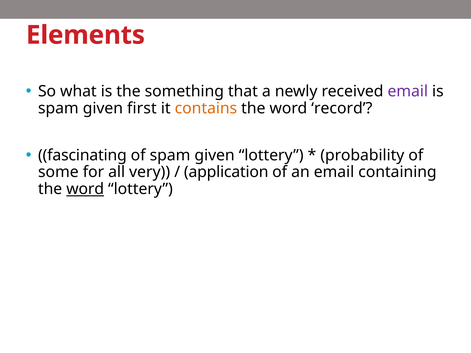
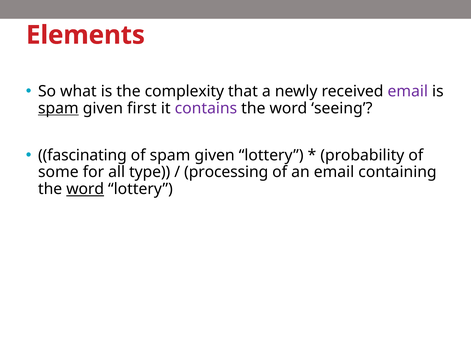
something: something -> complexity (184, 91)
spam underline: none -> present (58, 108)
contains colour: orange -> purple (206, 108)
record: record -> seeing (342, 108)
very: very -> type (150, 172)
application: application -> processing (226, 172)
